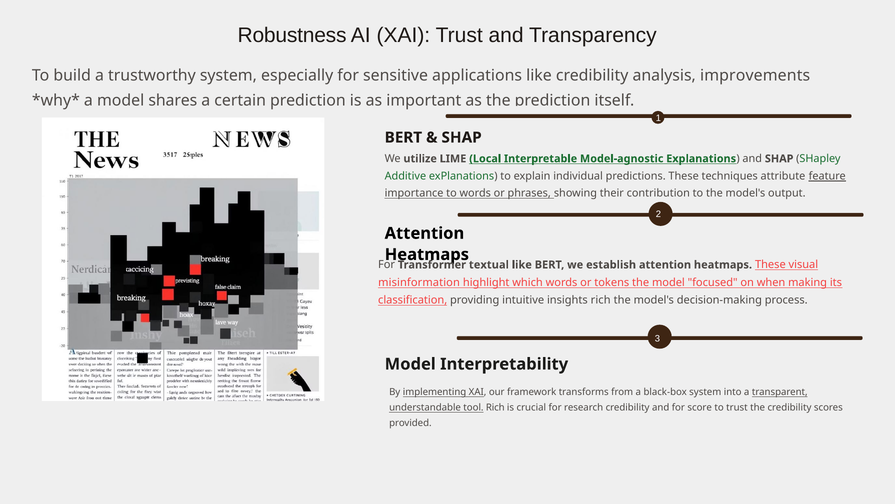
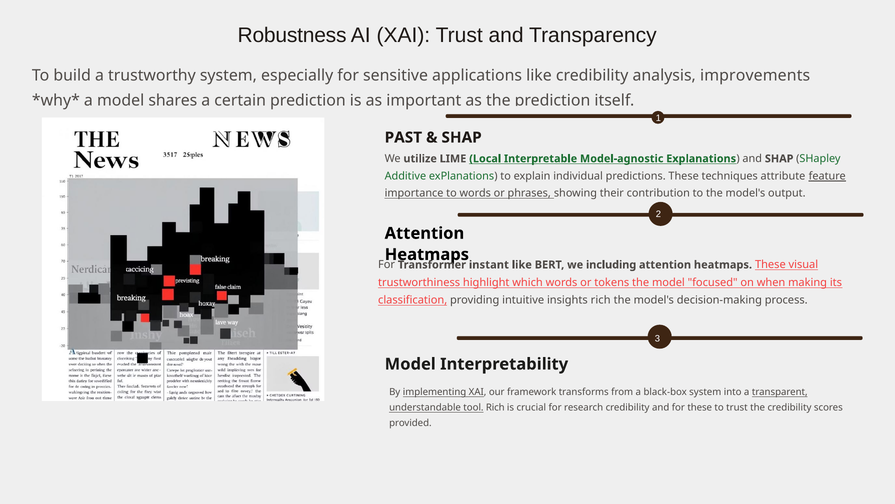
BERT: BERT -> PAST (403, 137)
textual: textual -> instant (489, 264)
establish: establish -> including (611, 264)
misinformation: misinformation -> trustworthiness (419, 282)
for score: score -> these (700, 407)
